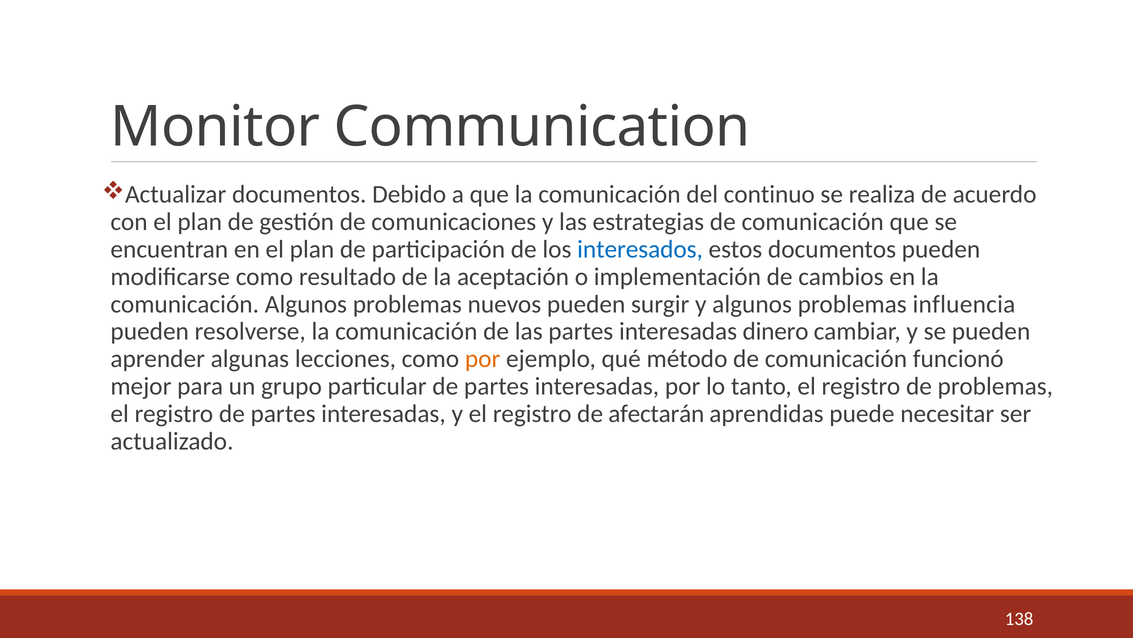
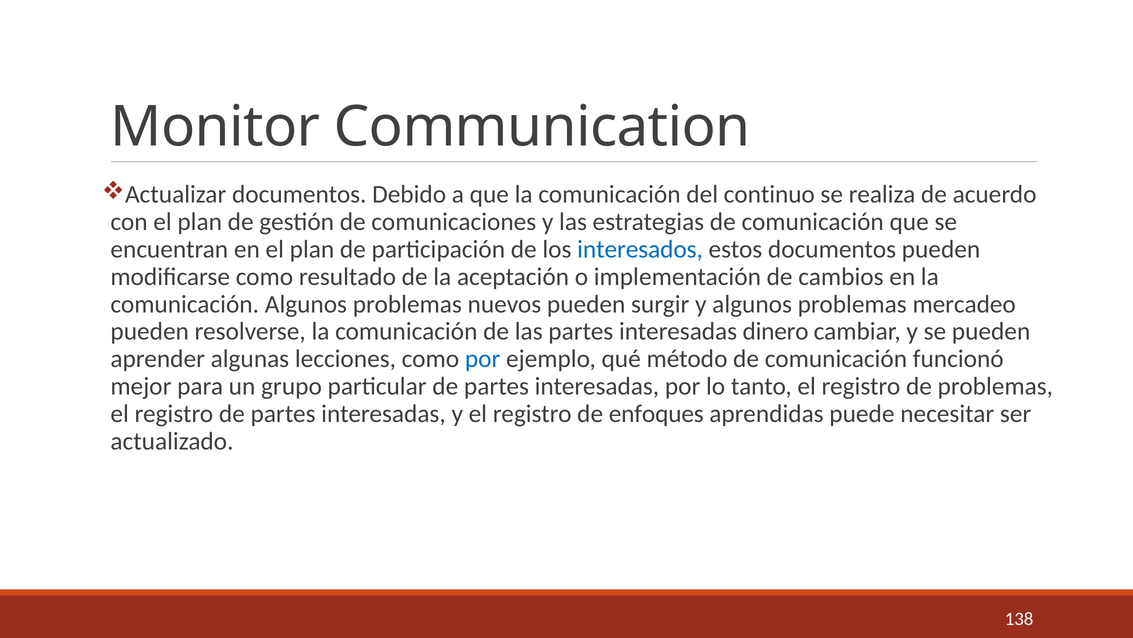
influencia: influencia -> mercadeo (964, 304)
por colour: orange -> blue (483, 359)
afectarán: afectarán -> enfoques (656, 413)
